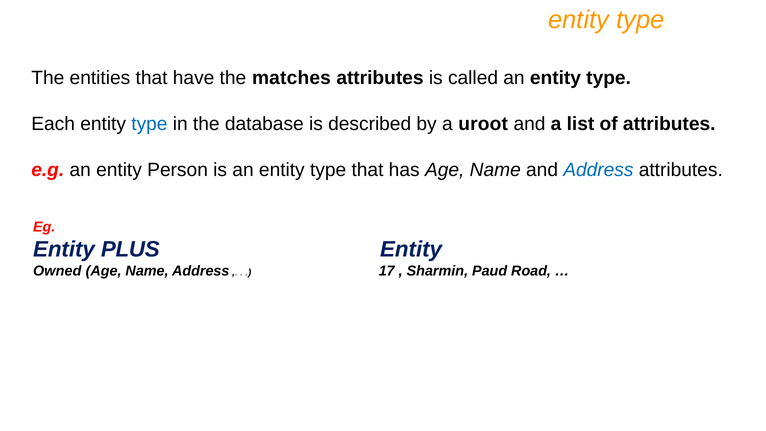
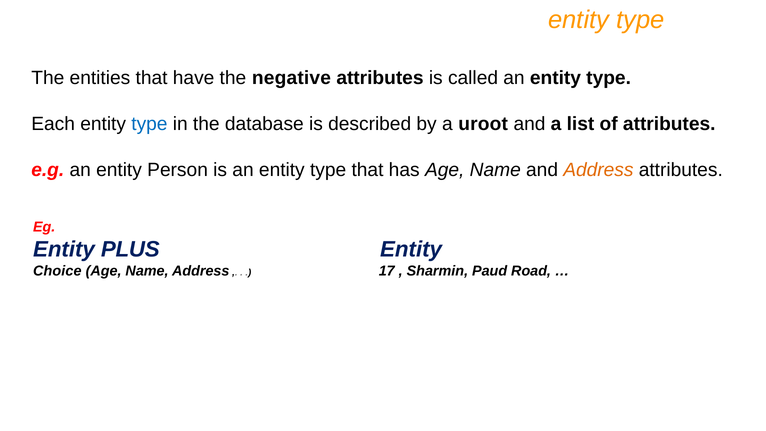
matches: matches -> negative (291, 78)
Address colour: blue -> orange (598, 170)
Owned: Owned -> Choice (57, 271)
